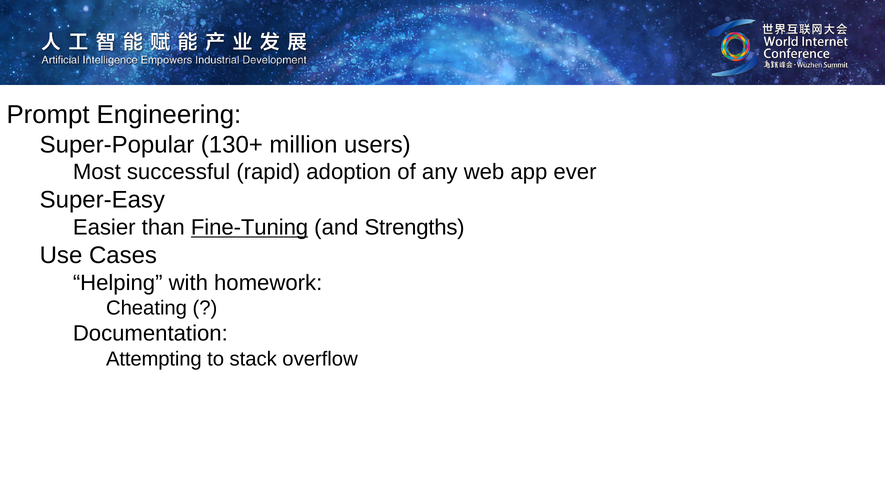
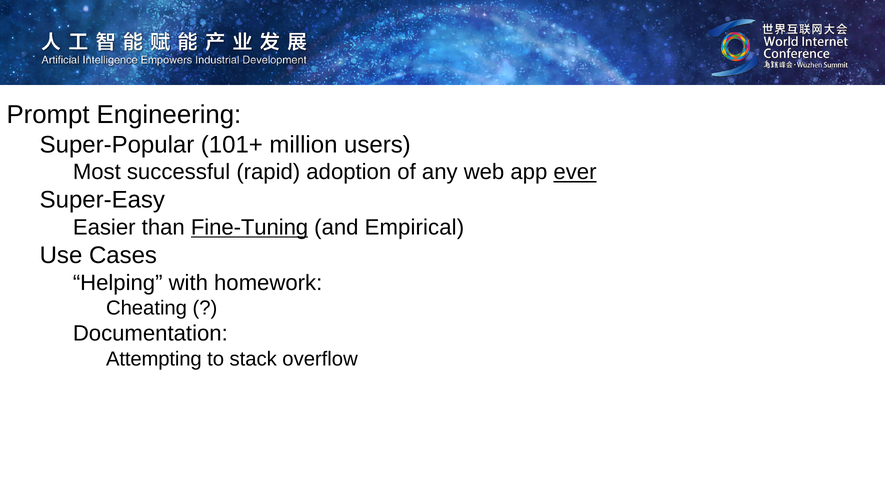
130+: 130+ -> 101+ (232, 145)
ever underline: none -> present (575, 172)
Strengths: Strengths -> Empirical (414, 227)
